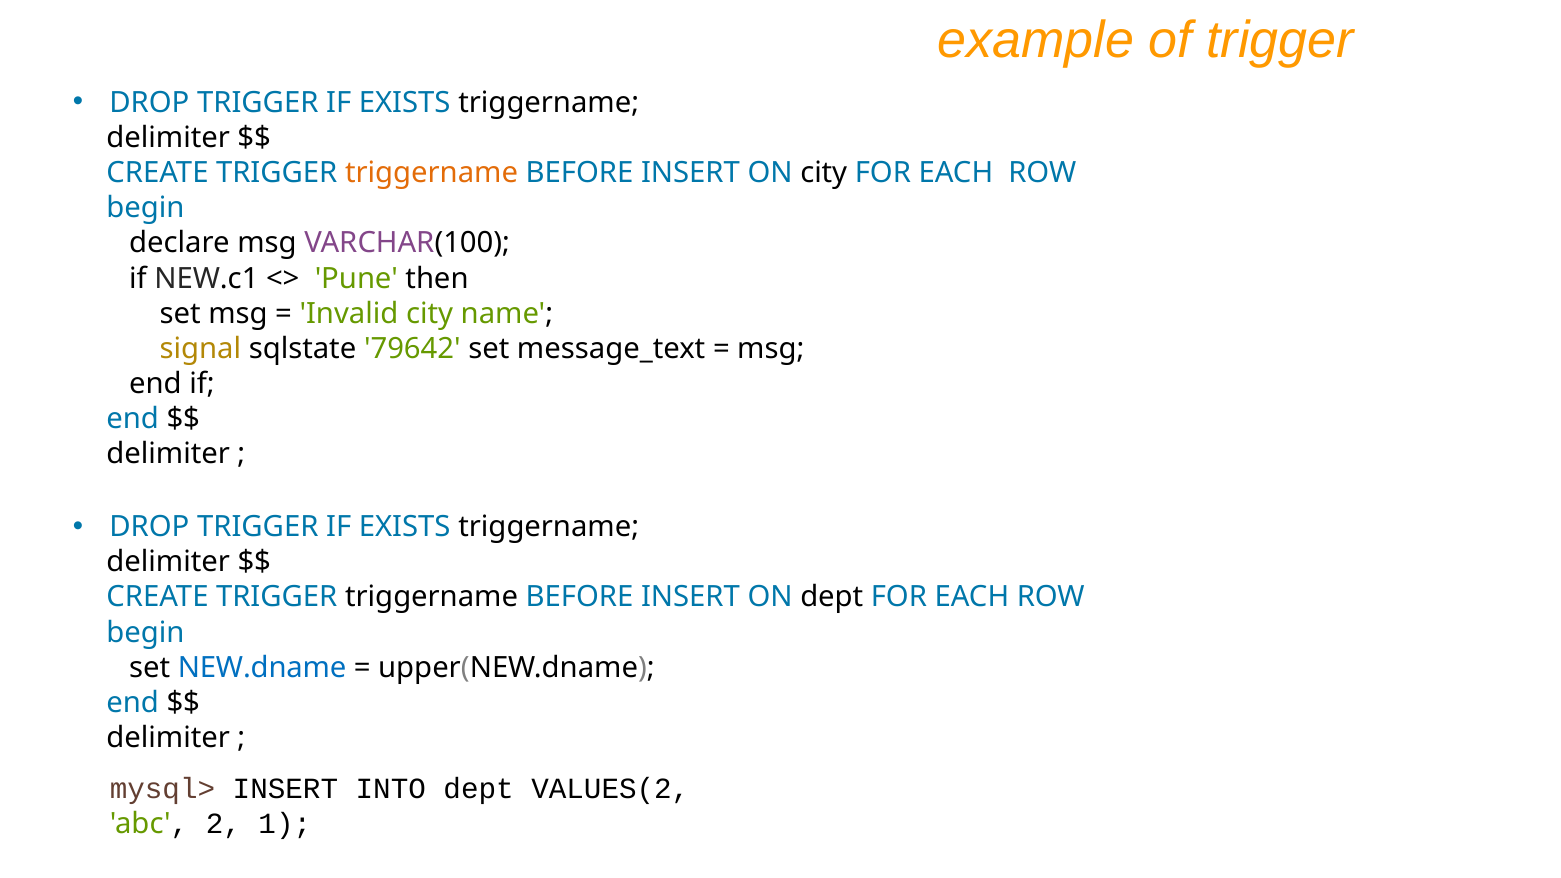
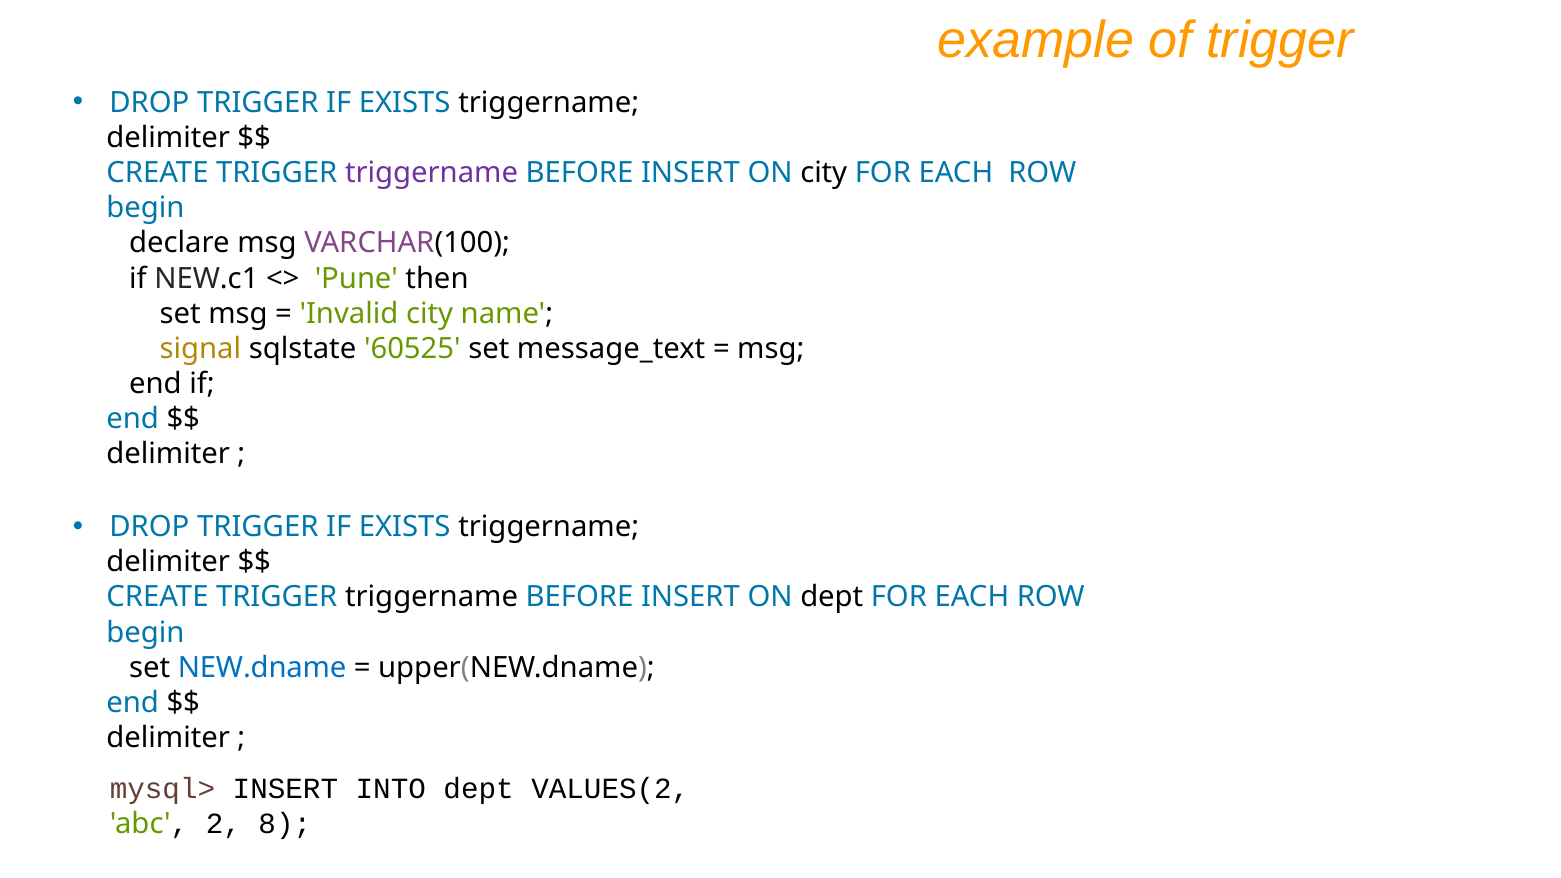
triggername colour: orange -> purple (432, 173)
79642: 79642 -> 60525 (412, 349)
1: 1 -> 8 (285, 824)
